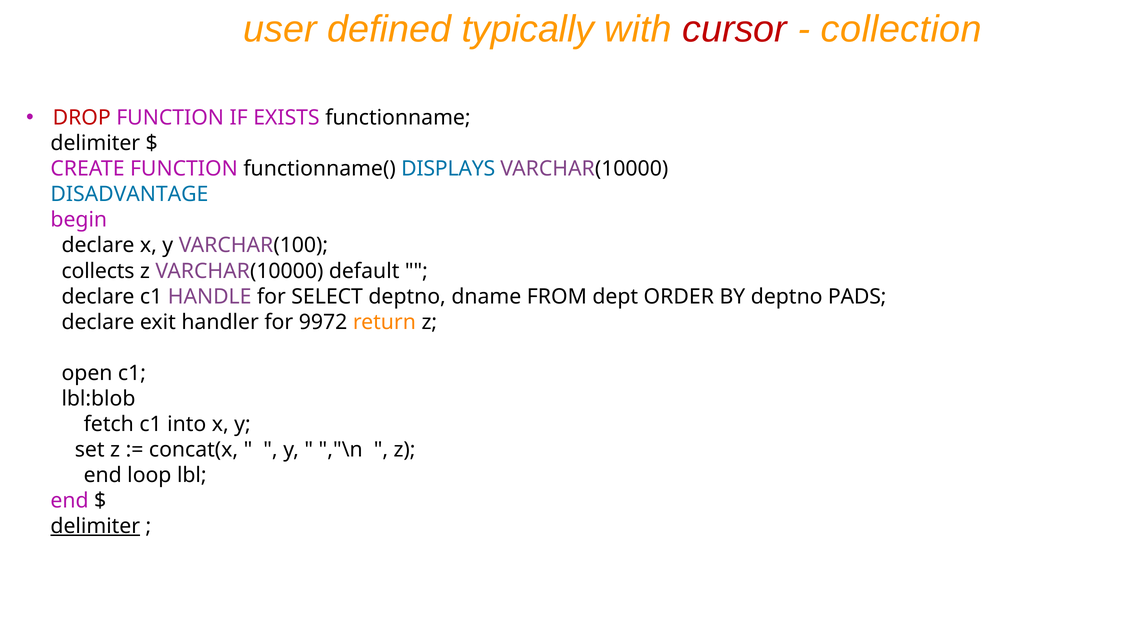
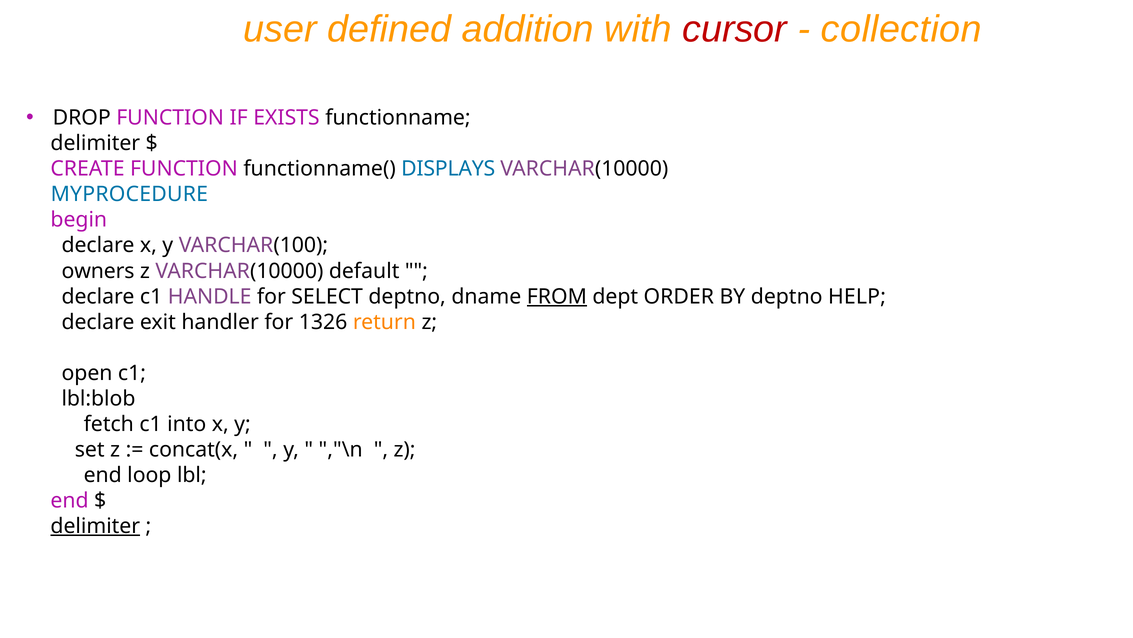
typically: typically -> addition (528, 29)
DROP colour: red -> black (82, 118)
DISADVANTAGE: DISADVANTAGE -> MYPROCEDURE (129, 194)
collects: collects -> owners (98, 271)
FROM underline: none -> present (557, 296)
PADS: PADS -> HELP (857, 296)
9972: 9972 -> 1326 (323, 322)
